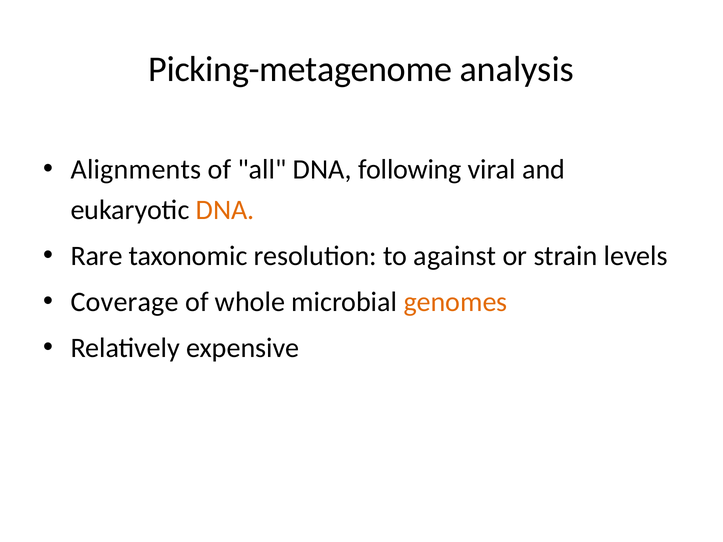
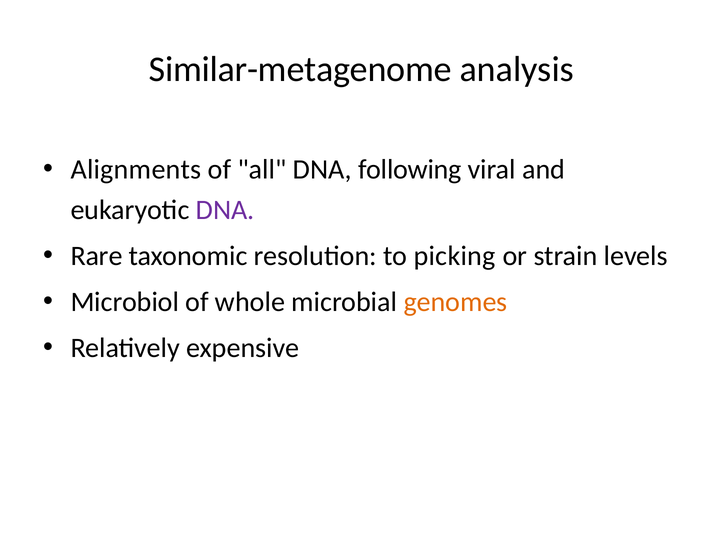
Picking-metagenome: Picking-metagenome -> Similar-metagenome (300, 69)
DNA colour: orange -> purple (225, 210)
against: against -> picking (455, 256)
Coverage: Coverage -> Microbiol (125, 302)
